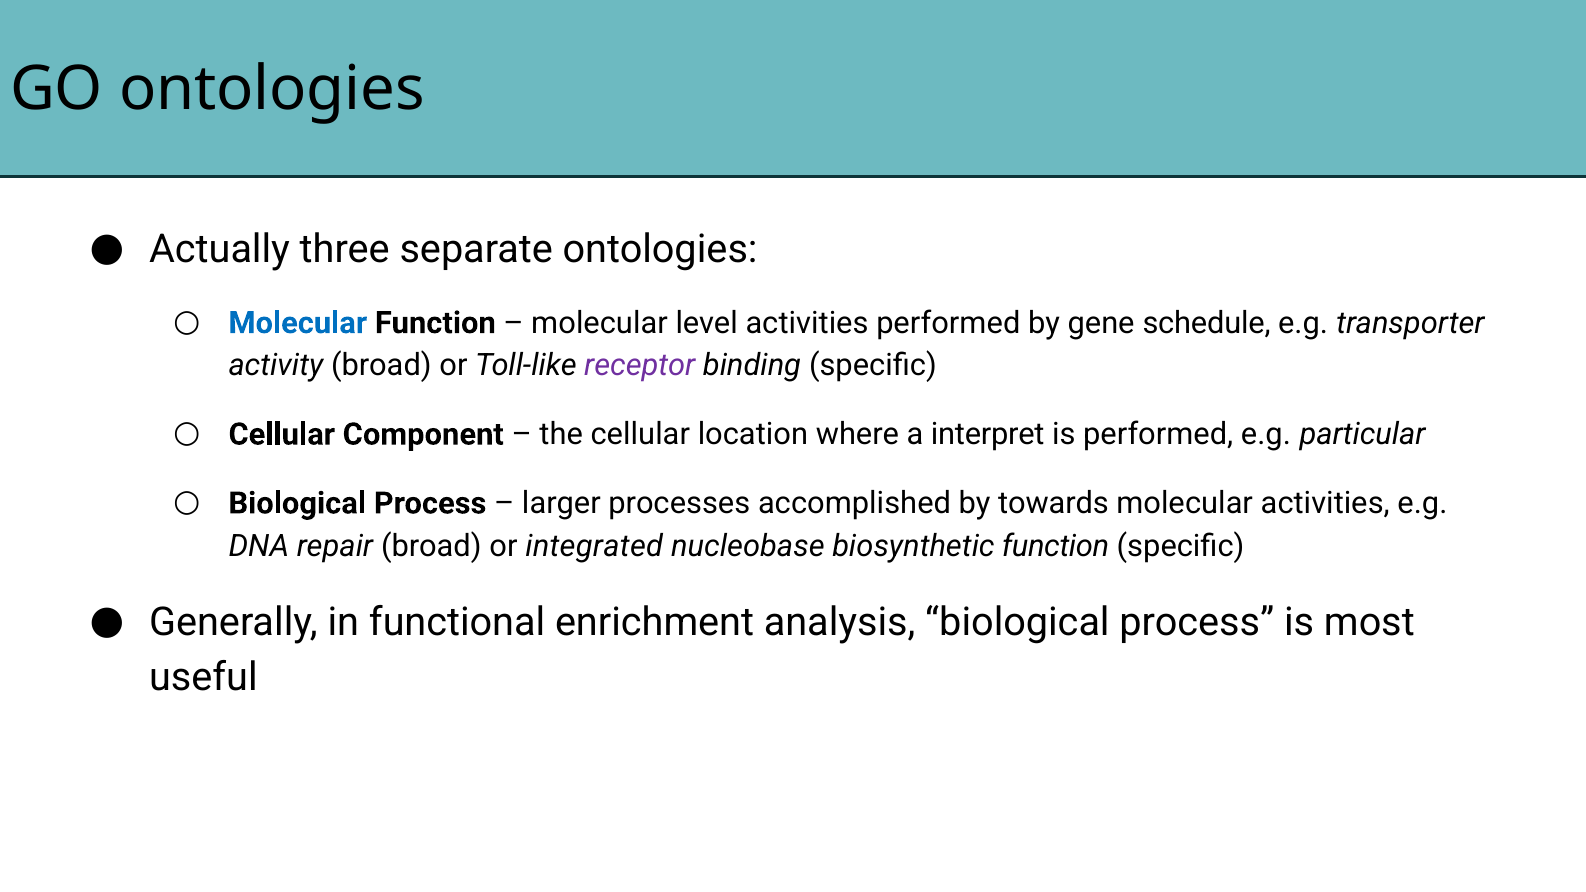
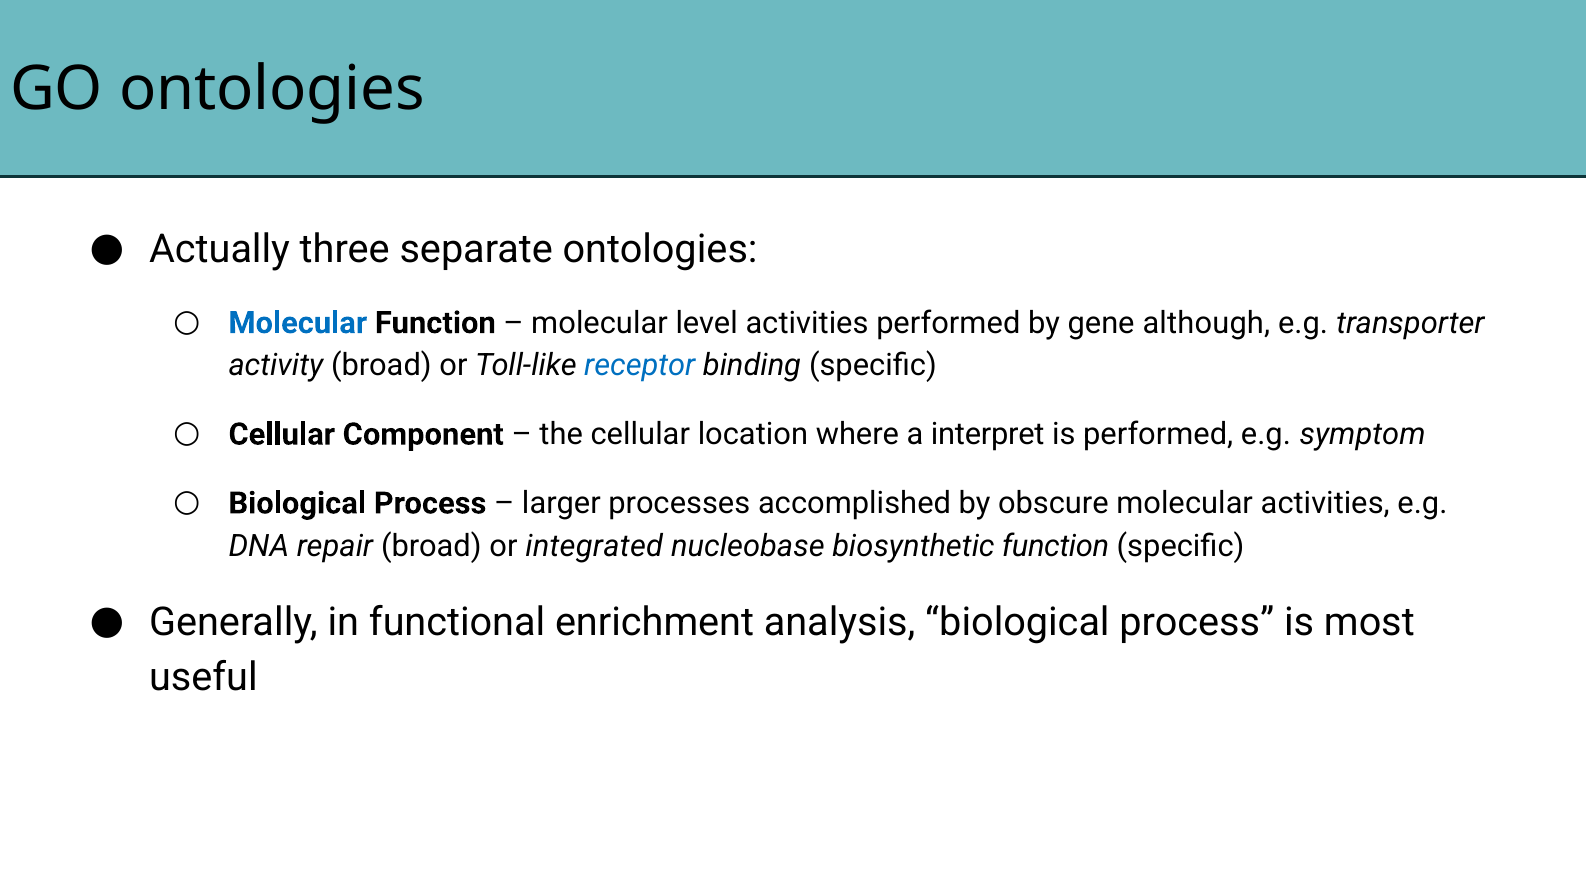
schedule: schedule -> although (1206, 323)
receptor colour: purple -> blue (640, 366)
particular: particular -> symptom (1363, 434)
towards: towards -> obscure (1053, 503)
